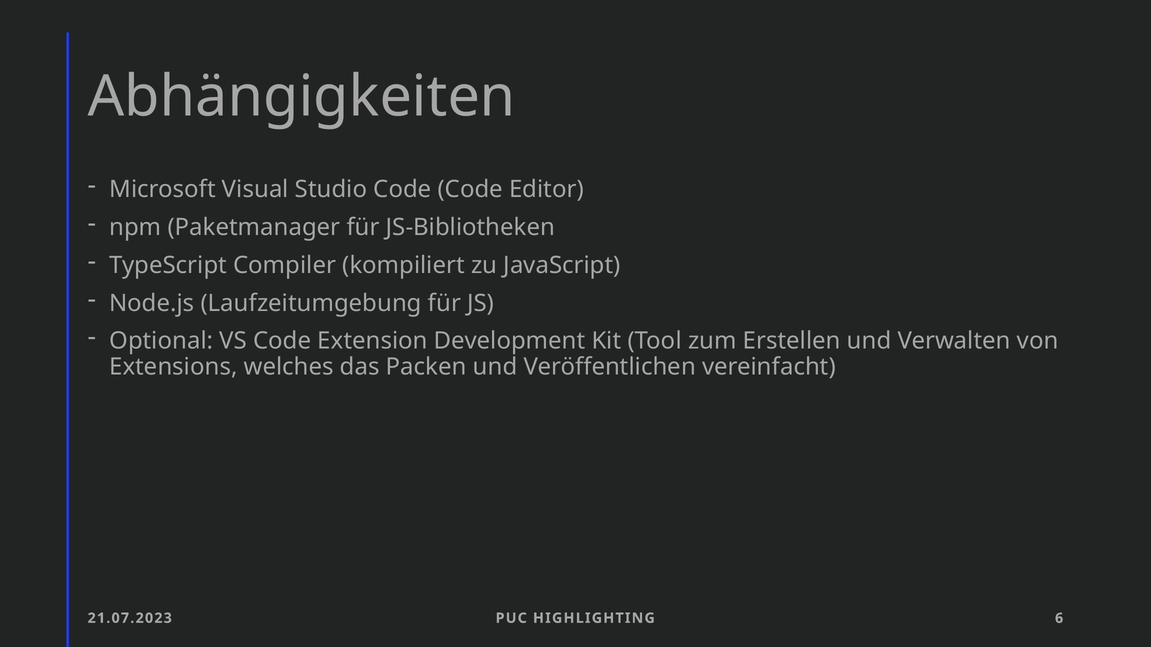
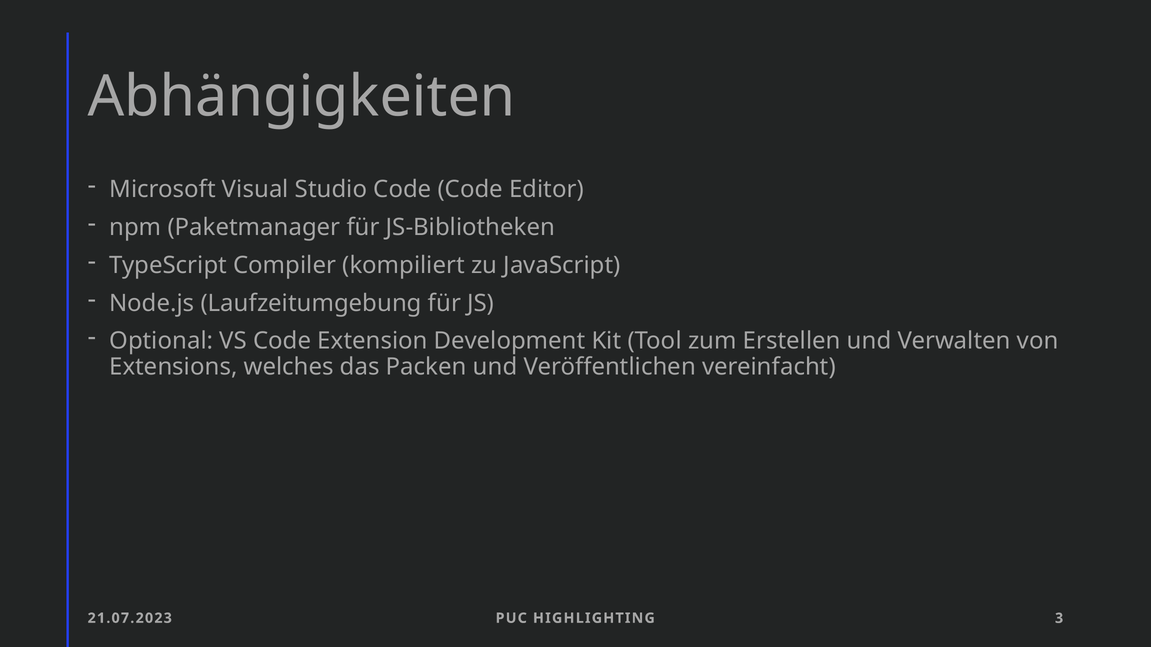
6: 6 -> 3 (1059, 619)
